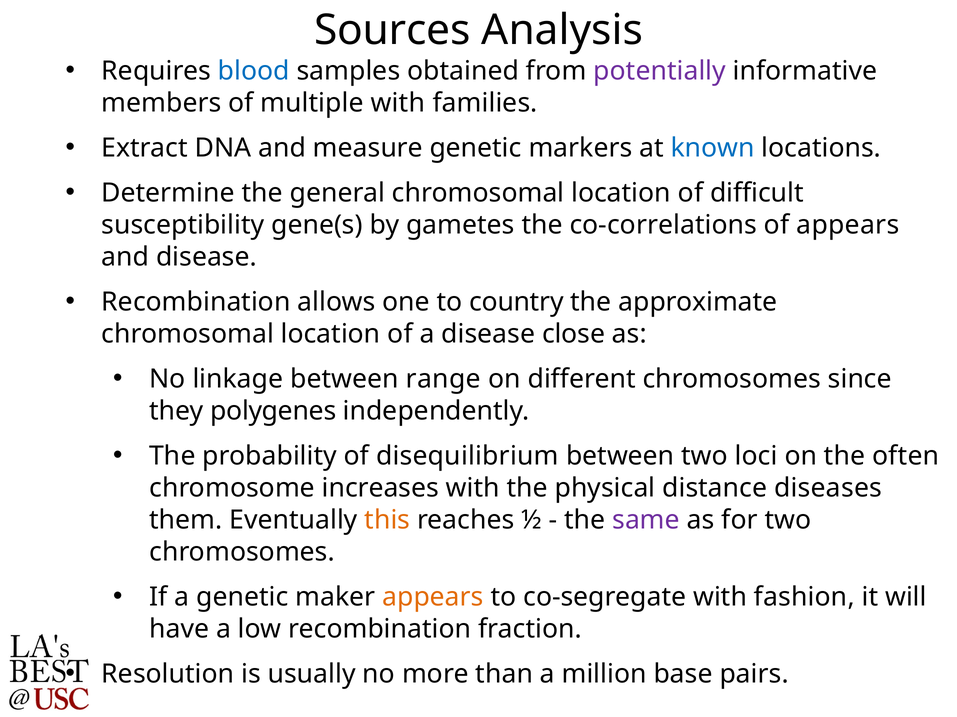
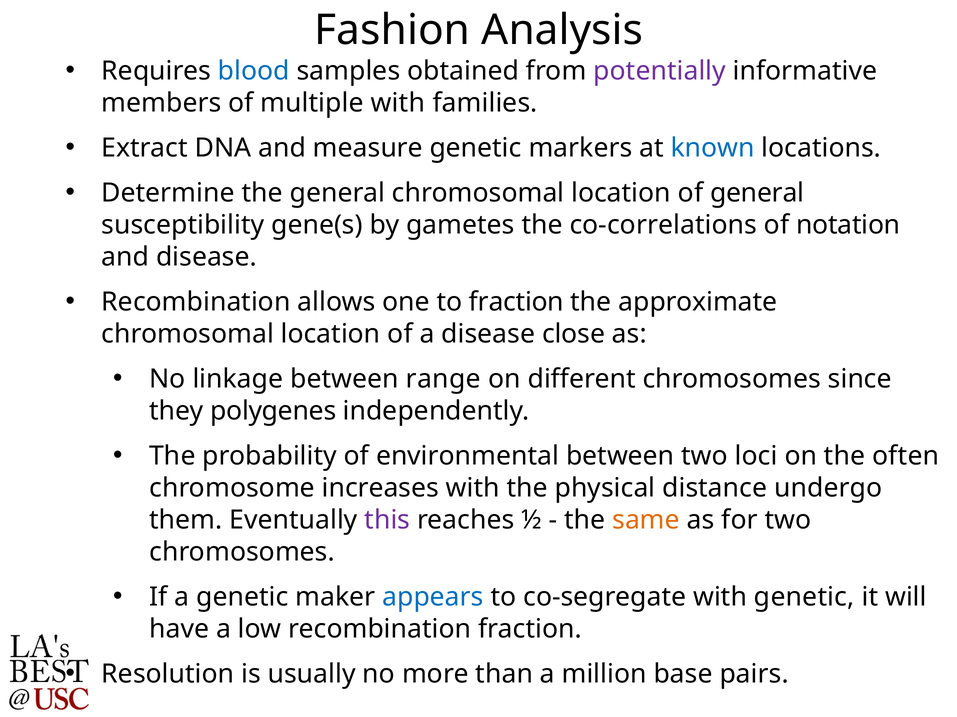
Sources: Sources -> Fashion (392, 30)
of difficult: difficult -> general (757, 193)
of appears: appears -> notation (848, 225)
to country: country -> fraction (516, 302)
disequilibrium: disequilibrium -> environmental (468, 457)
diseases: diseases -> undergo (828, 489)
this colour: orange -> purple (387, 521)
same colour: purple -> orange (646, 521)
appears colour: orange -> blue (433, 598)
with fashion: fashion -> genetic (804, 598)
